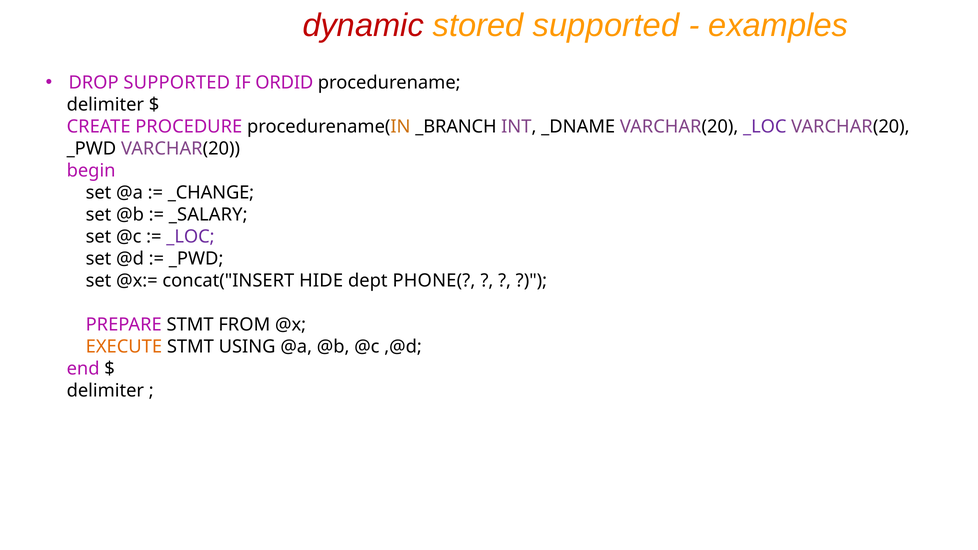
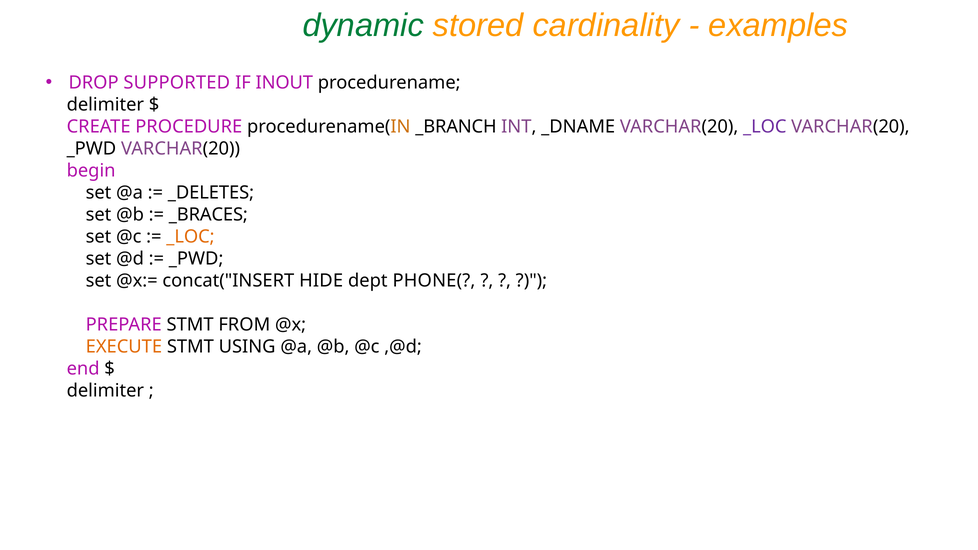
dynamic colour: red -> green (363, 25)
stored supported: supported -> cardinality (606, 25)
ORDID: ORDID -> INOUT (284, 83)
_CHANGE: _CHANGE -> _DELETES (211, 193)
_SALARY: _SALARY -> _BRACES (208, 215)
_LOC colour: purple -> orange (190, 237)
